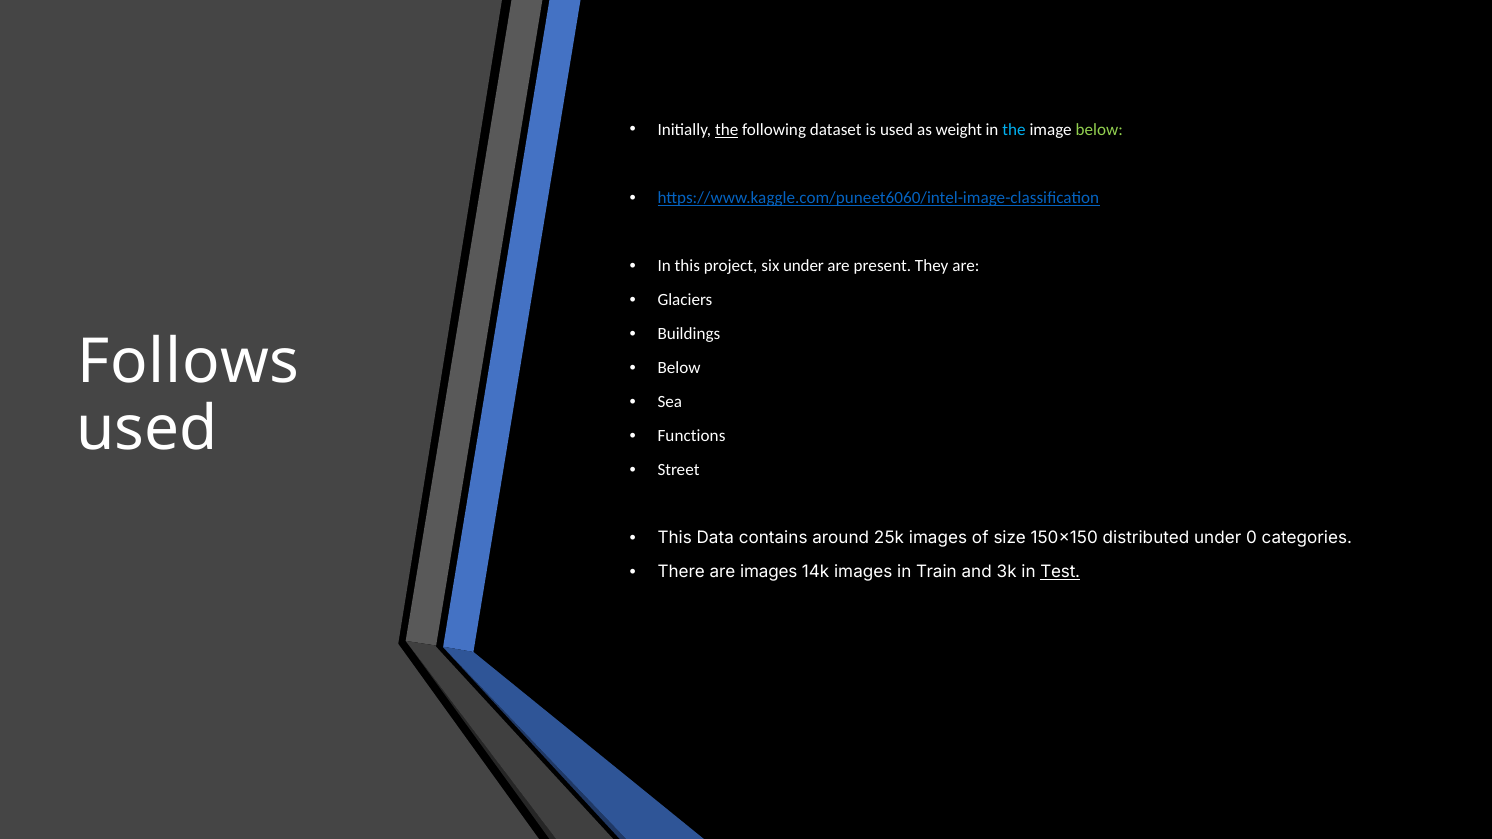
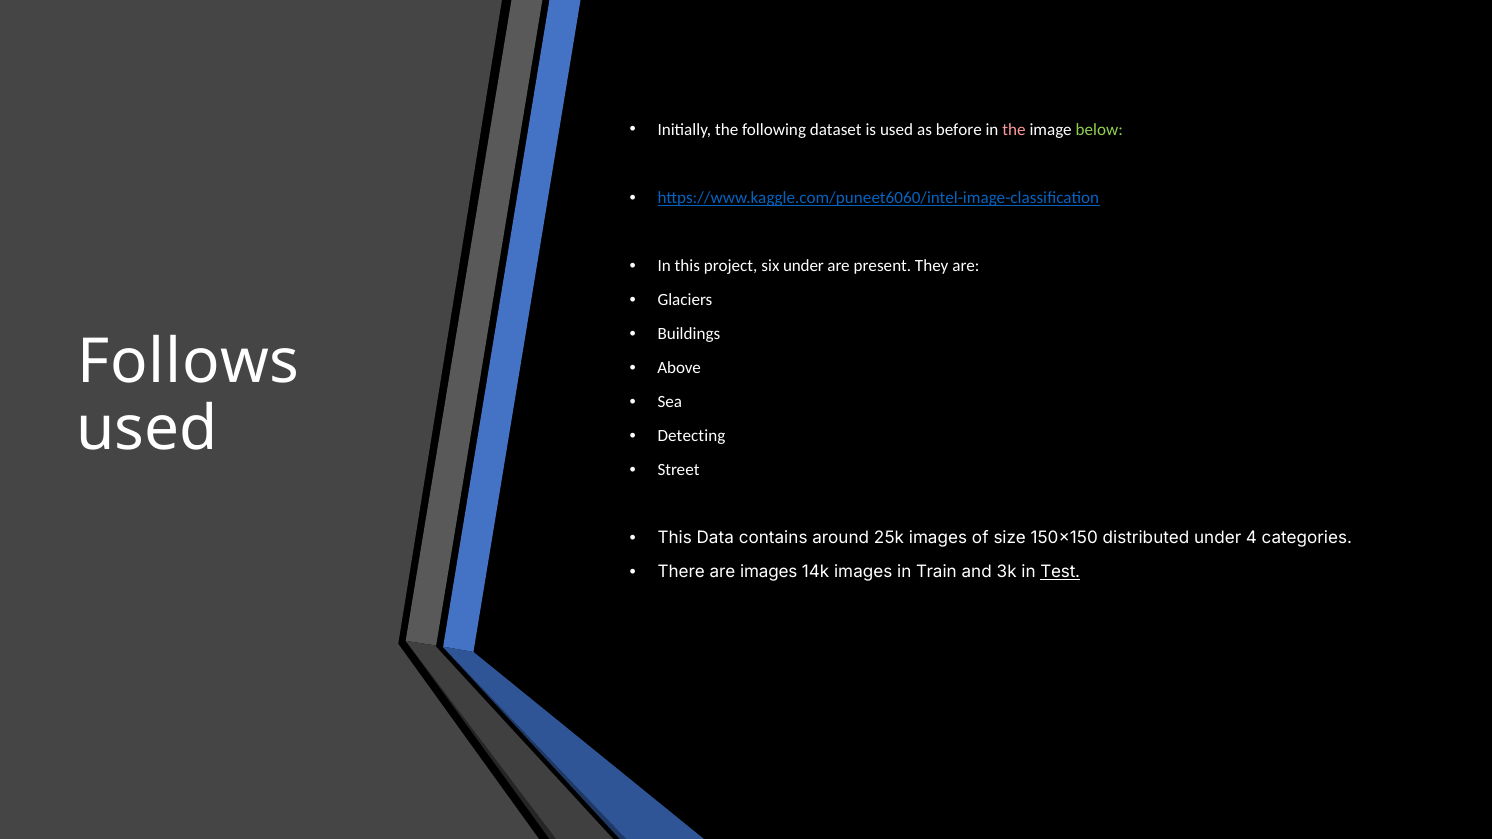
the underline: present -> none (727, 130)
weight: weight -> before (959, 130)
the colour: light blue -> pink (1014, 130)
Below: Below -> Above (679, 368)
Functions: Functions -> Detecting (691, 436)
0: 0 -> 4 (1251, 538)
